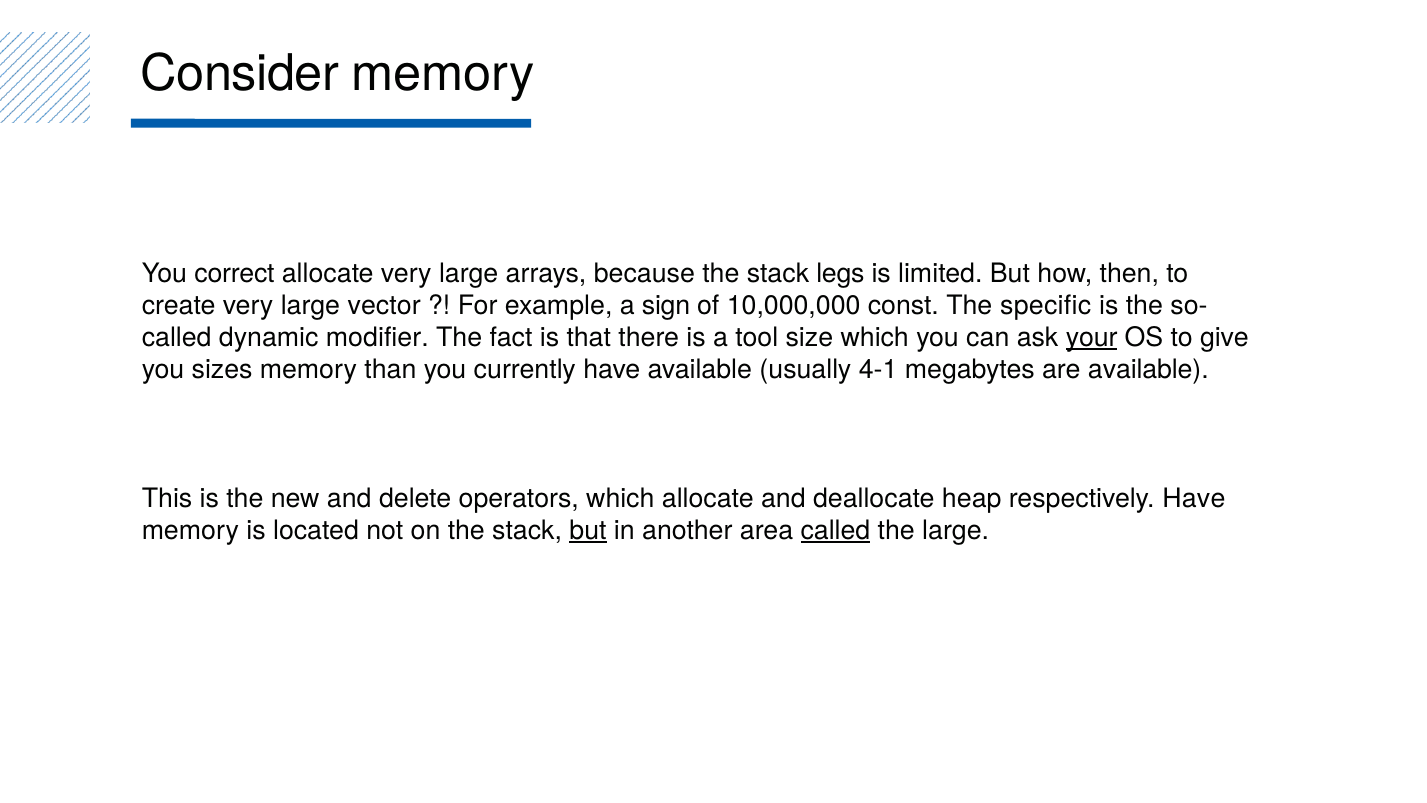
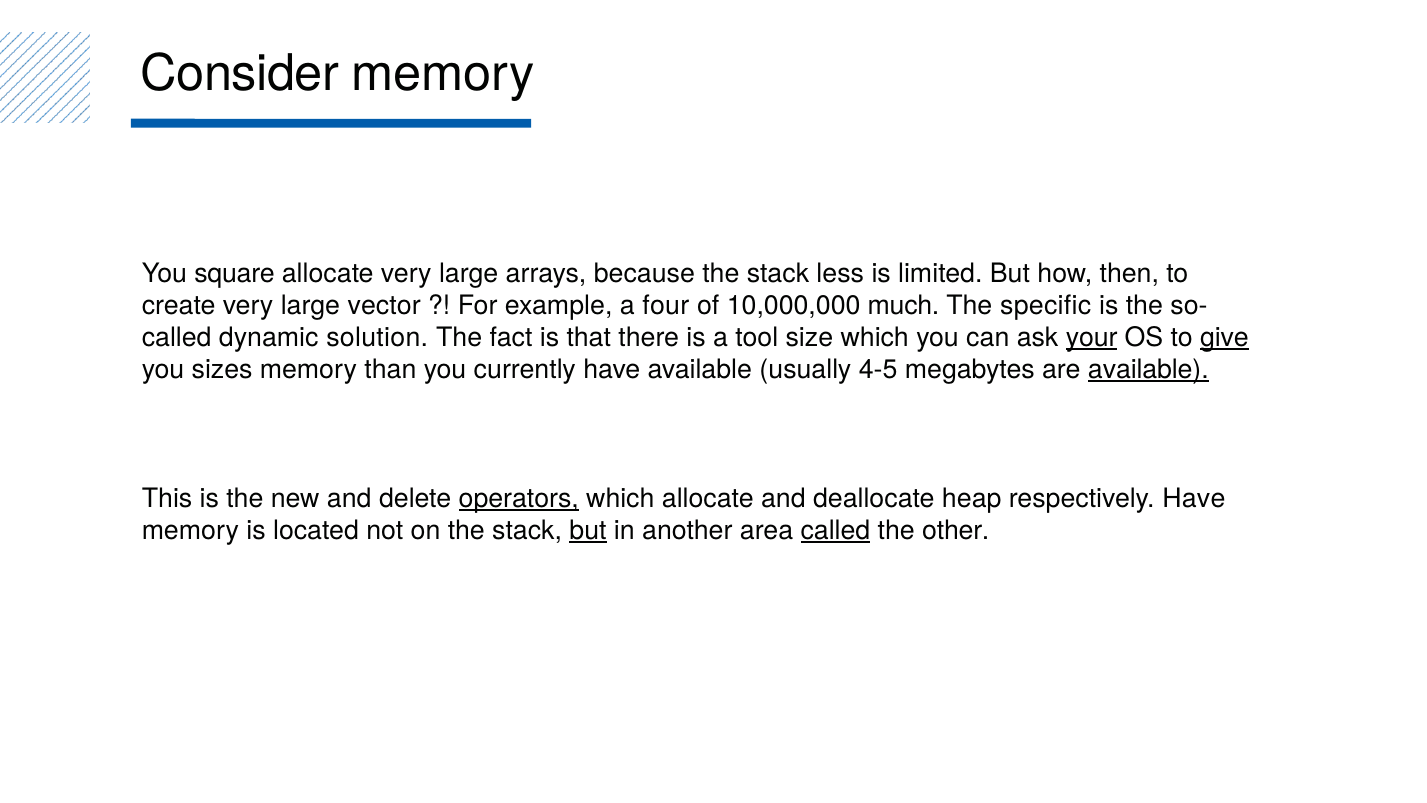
correct: correct -> square (235, 273)
legs: legs -> less (840, 273)
sign: sign -> four (666, 305)
const: const -> much (904, 305)
modifier: modifier -> solution (377, 337)
give underline: none -> present (1224, 337)
4-1: 4-1 -> 4-5 (878, 370)
available underline: none -> present (1148, 370)
operators underline: none -> present (519, 498)
the large: large -> other (956, 530)
